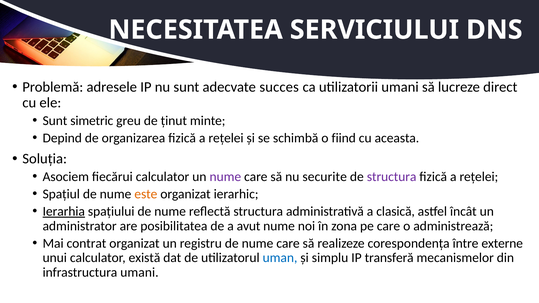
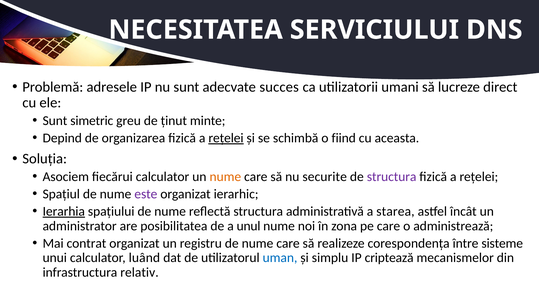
rețelei underline: none -> present (226, 138)
nume colour: purple -> orange (225, 177)
este colour: orange -> purple (146, 194)
clasică: clasică -> starea (395, 212)
avut: avut -> unul (249, 226)
externe: externe -> sisteme (502, 243)
există: există -> luând (144, 258)
transferă: transferă -> criptează (389, 258)
infrastructura umani: umani -> relativ (139, 273)
